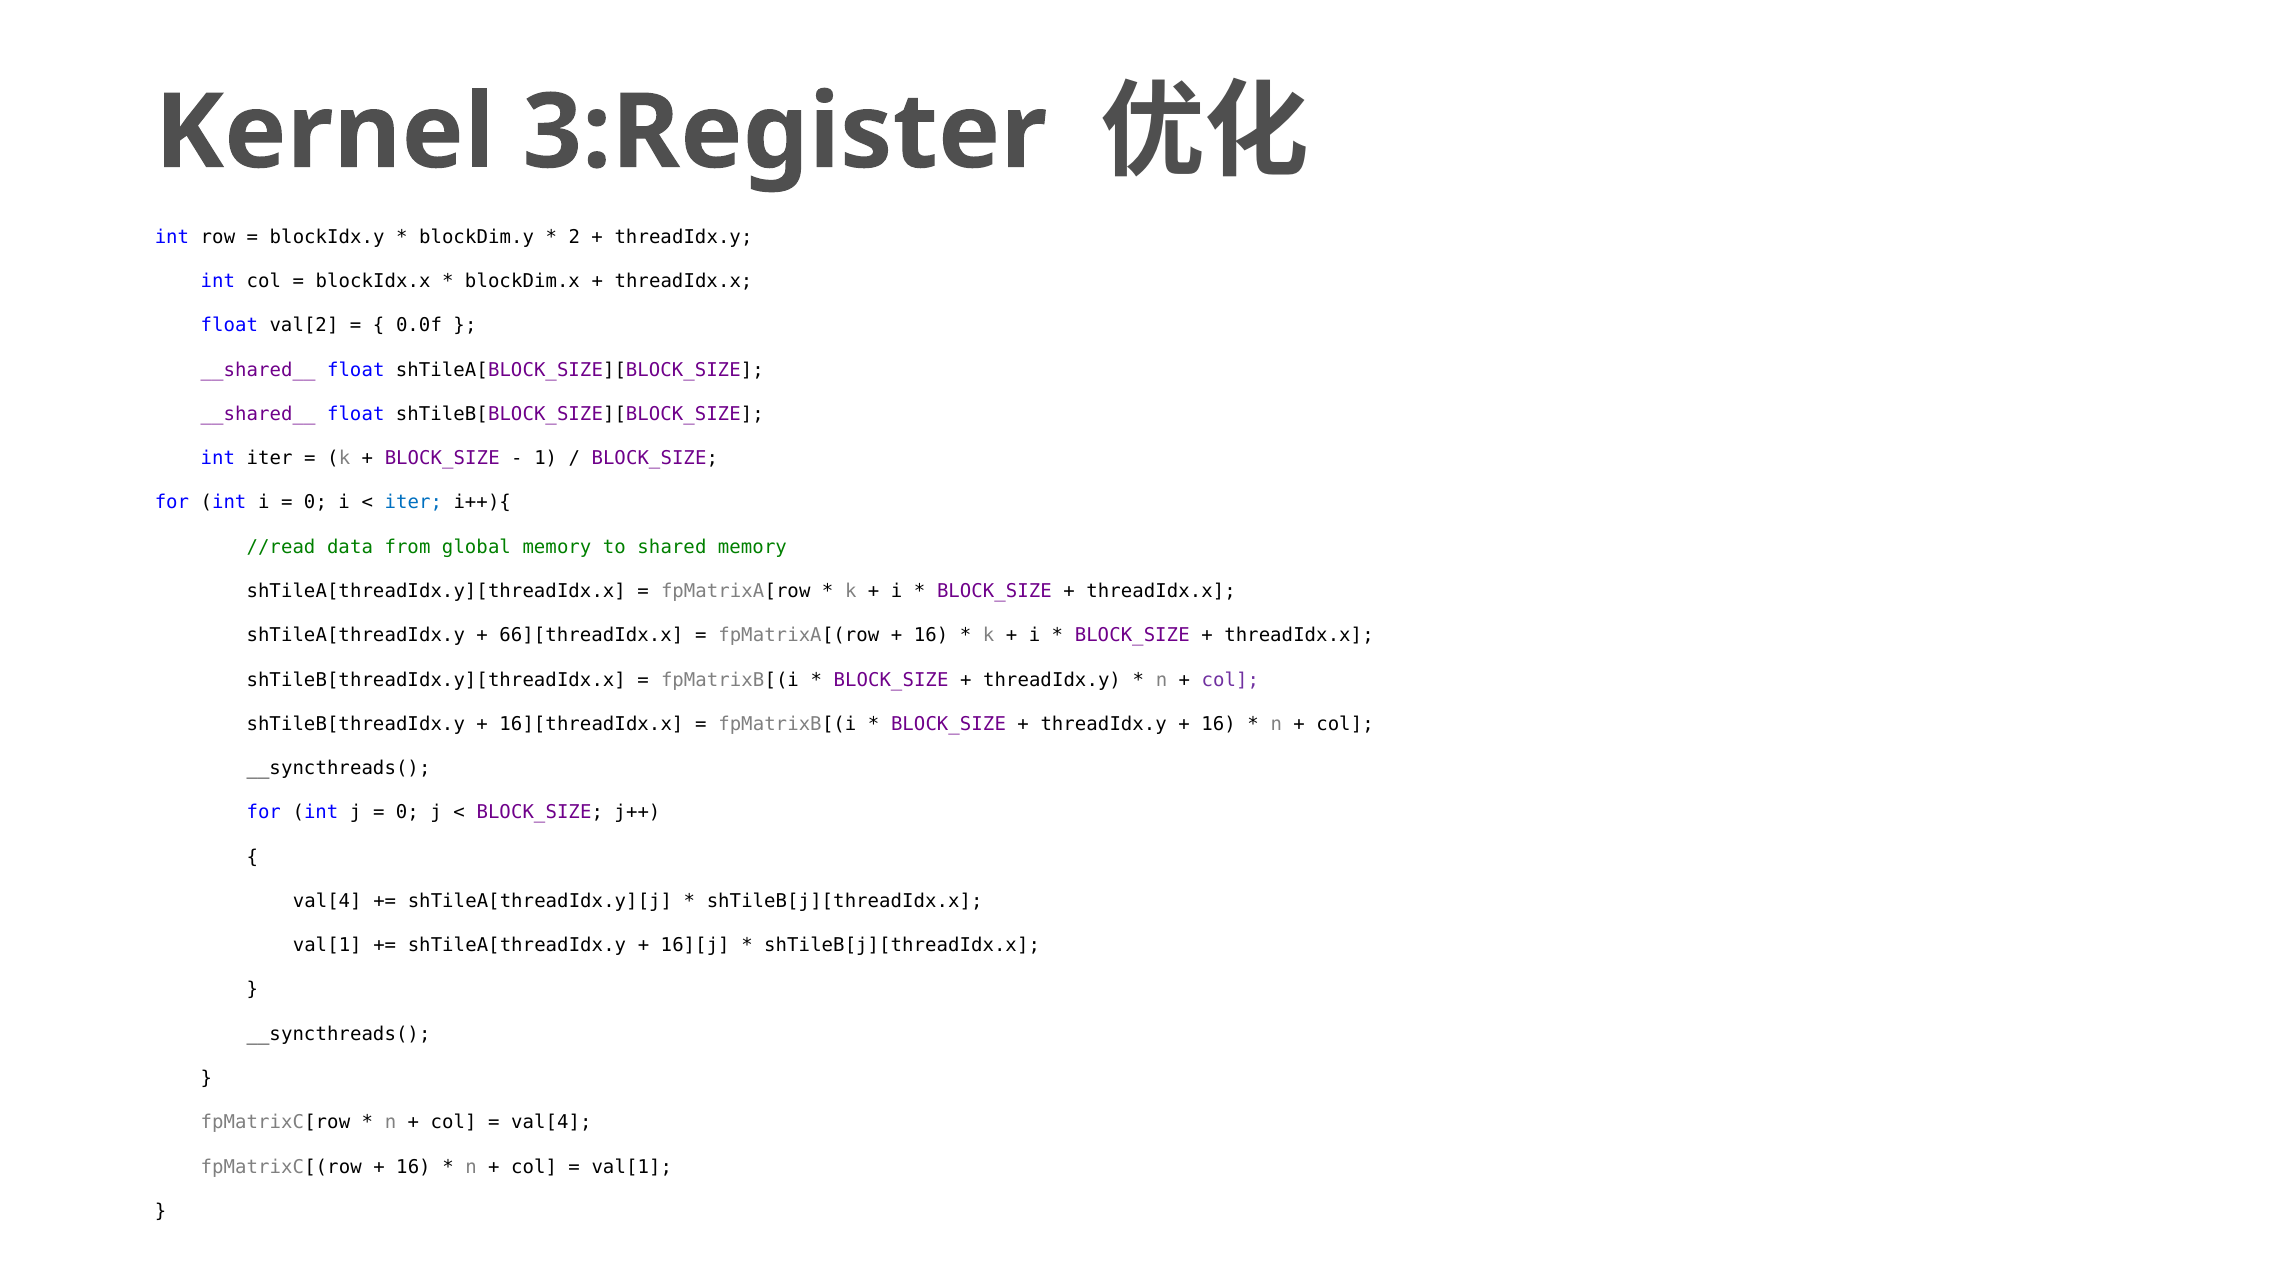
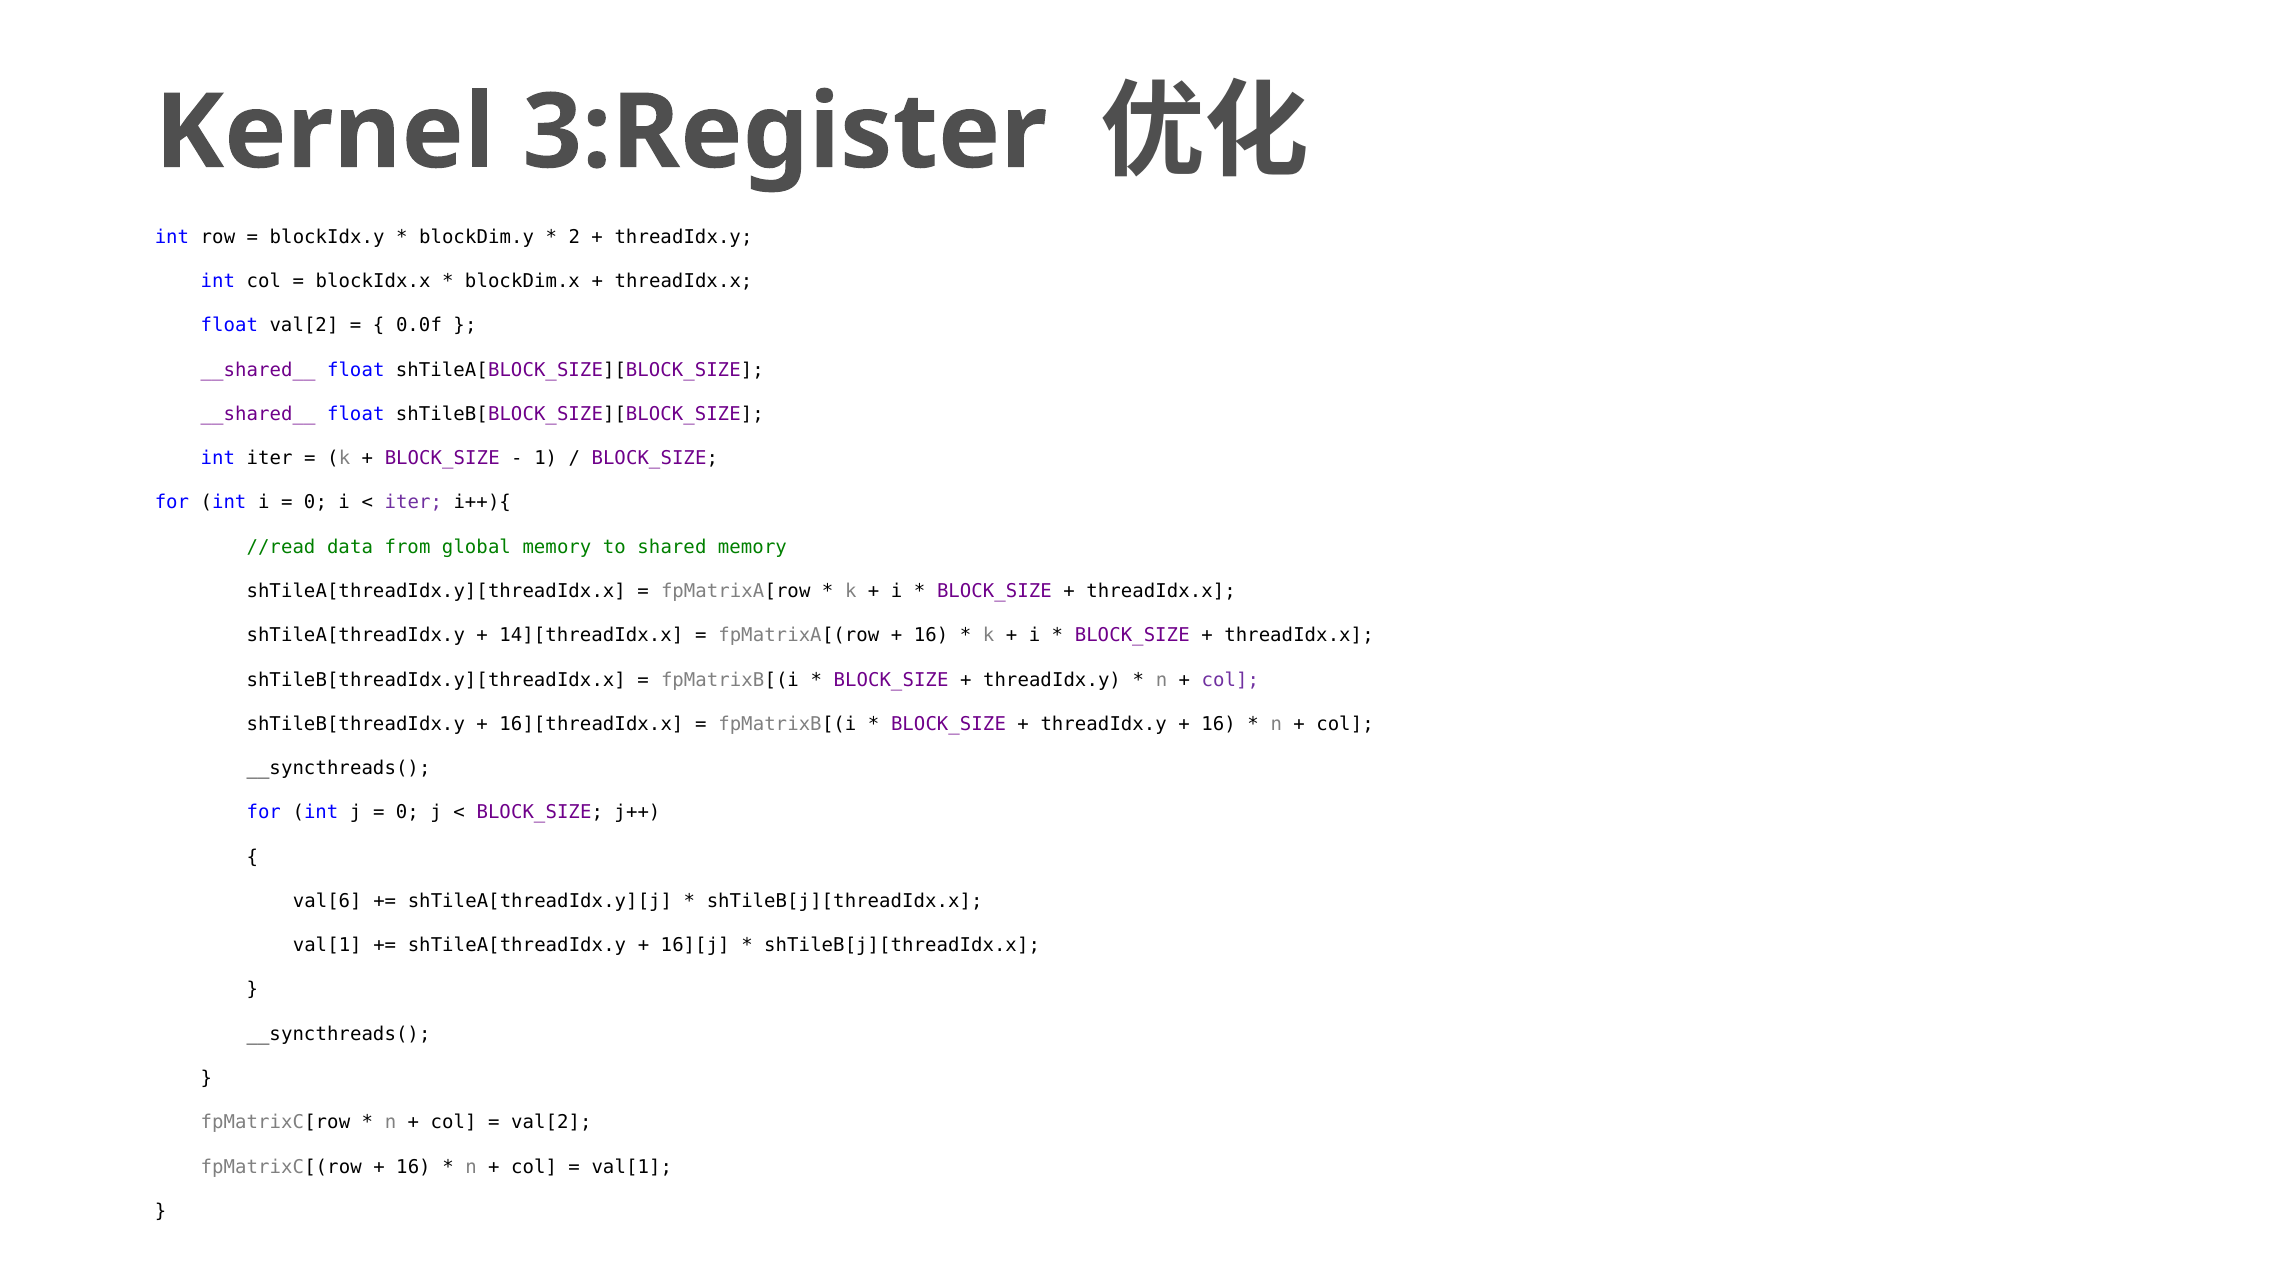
iter colour: blue -> purple (413, 503)
66][threadIdx.x: 66][threadIdx.x -> 14][threadIdx.x (591, 636)
val[4: val[4 -> val[6 (327, 901)
val[4: val[4 -> val[2 (551, 1123)
